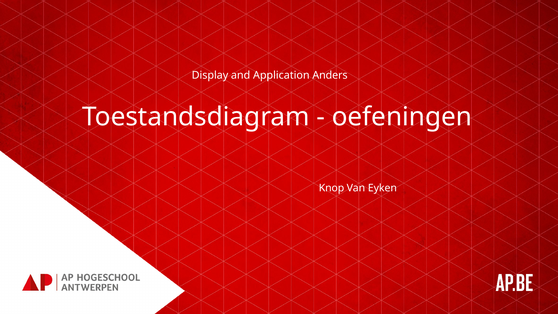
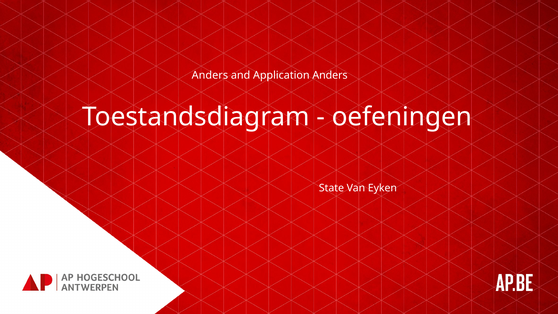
Display: Display -> Anders (210, 75)
Knop: Knop -> State (331, 188)
